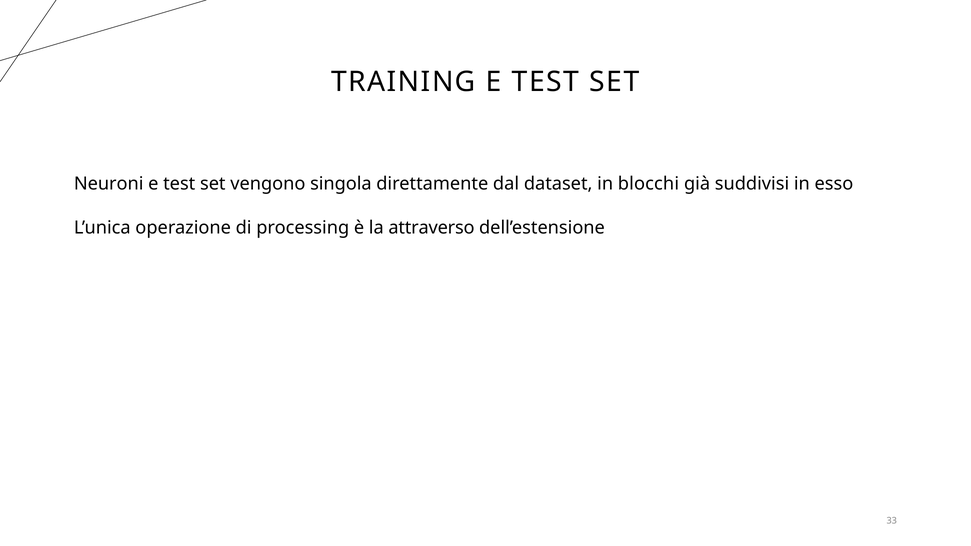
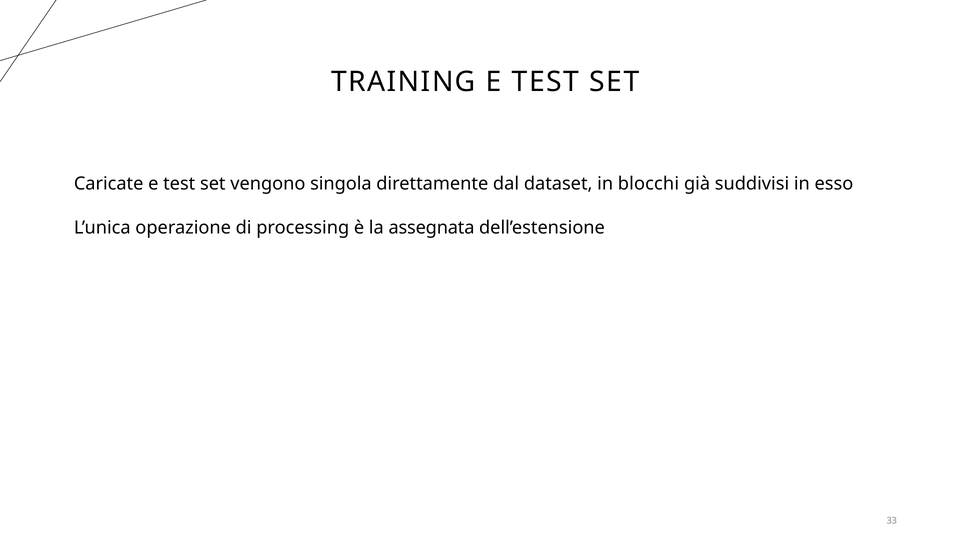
Neuroni: Neuroni -> Caricate (109, 184)
attraverso: attraverso -> assegnata (431, 228)
